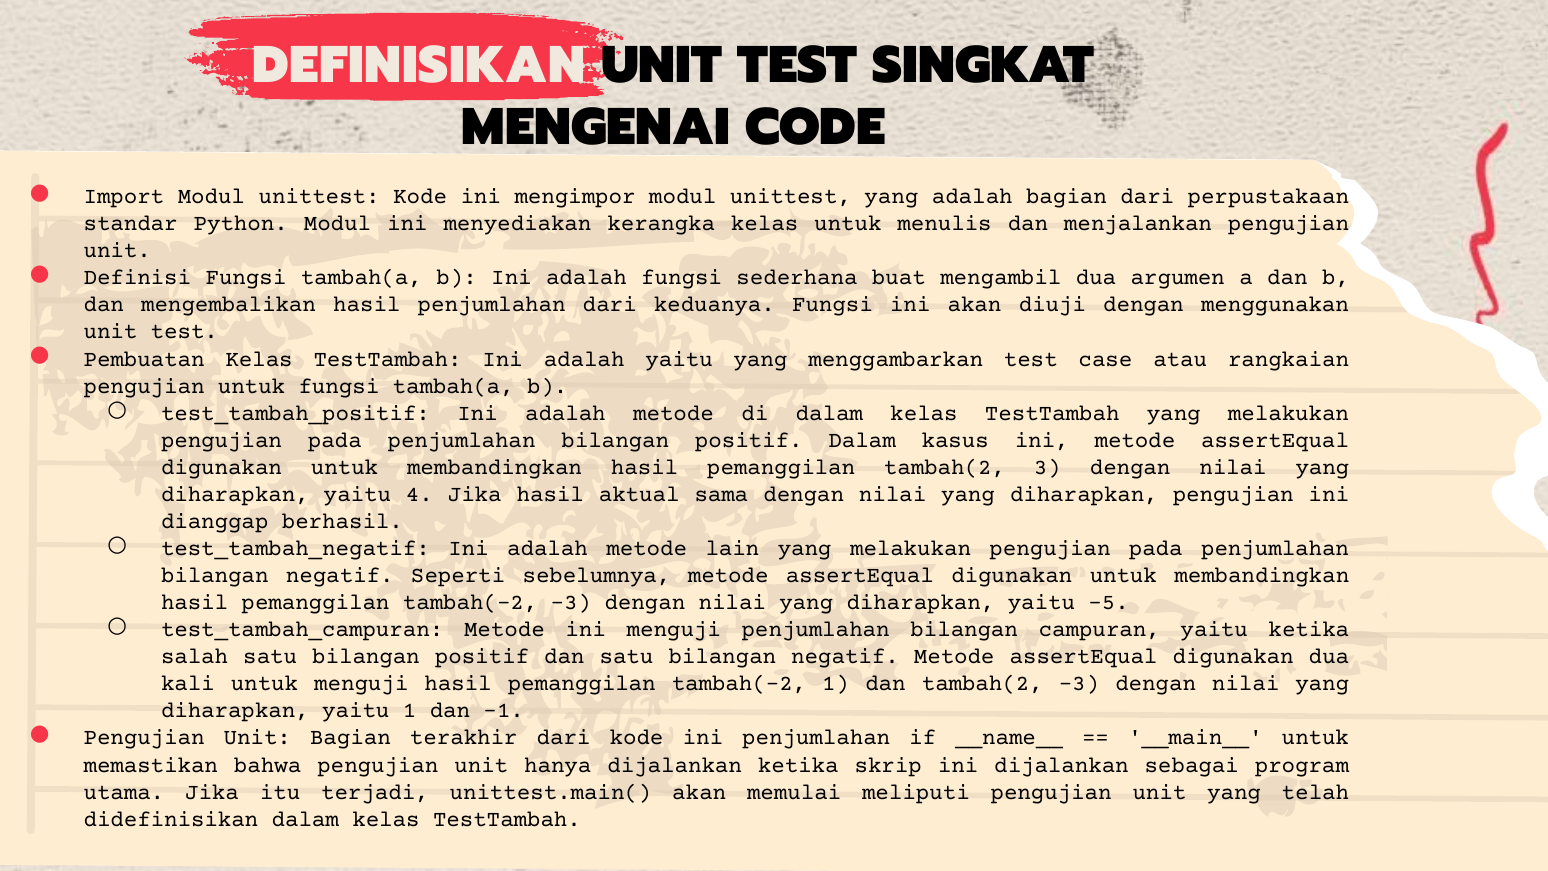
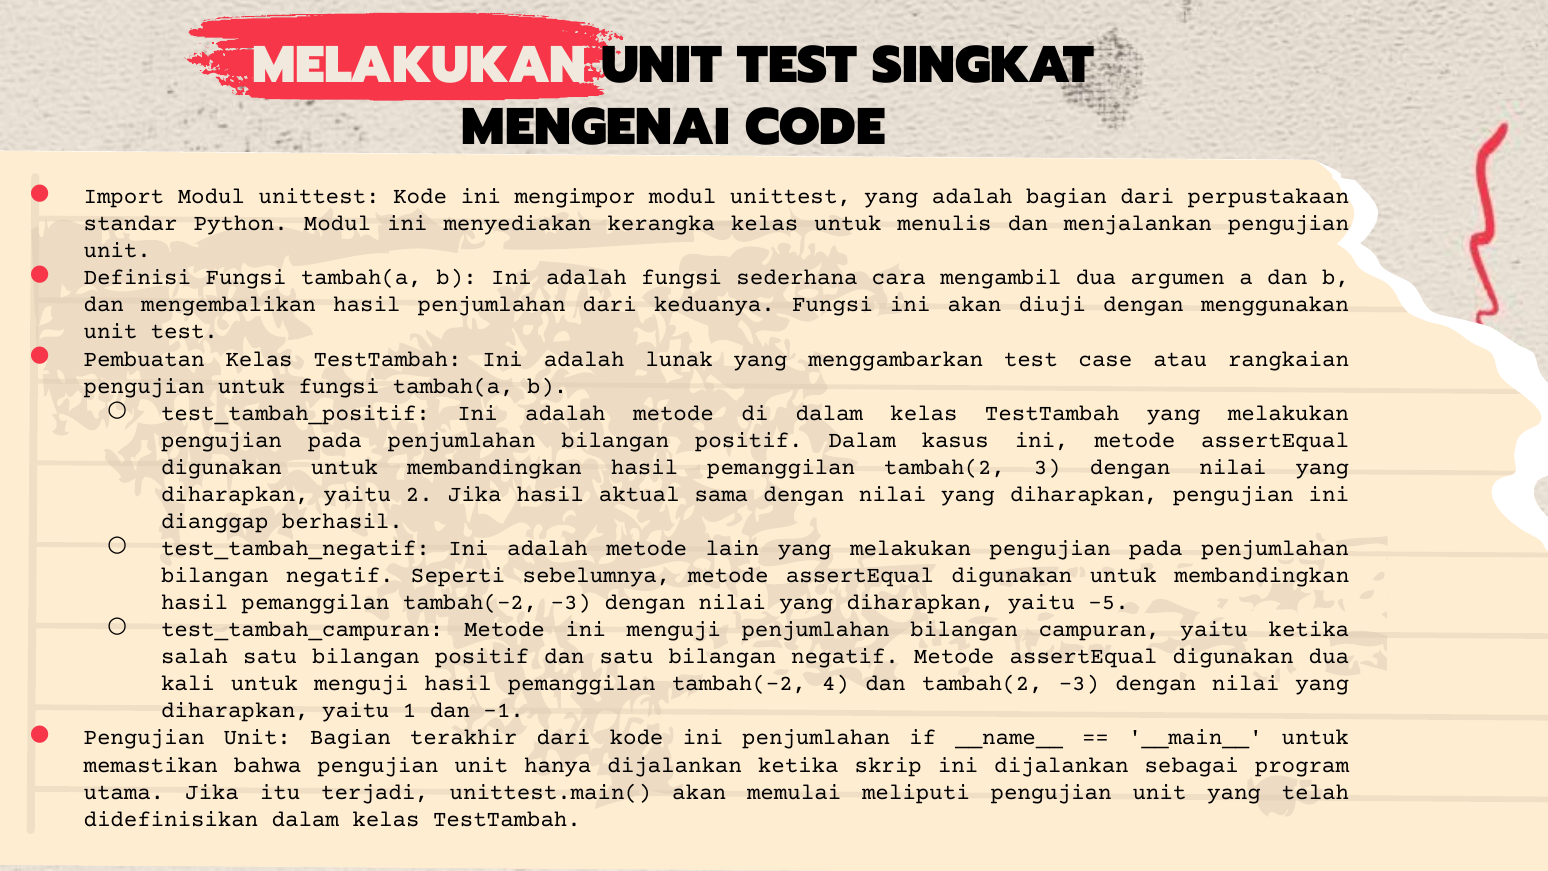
DEFINISIKAN: DEFINISIKAN -> MELAKUKAN (420, 65)
buat: buat -> cara (899, 277)
adalah yaitu: yaitu -> lunak (679, 358)
4: 4 -> 2 (419, 494)
tambah(-2 1: 1 -> 4 (836, 683)
